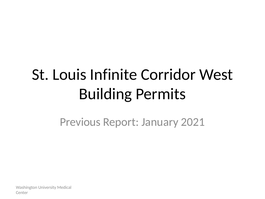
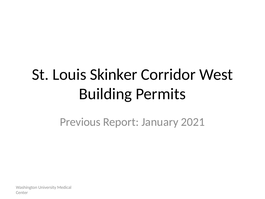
Infinite: Infinite -> Skinker (114, 74)
